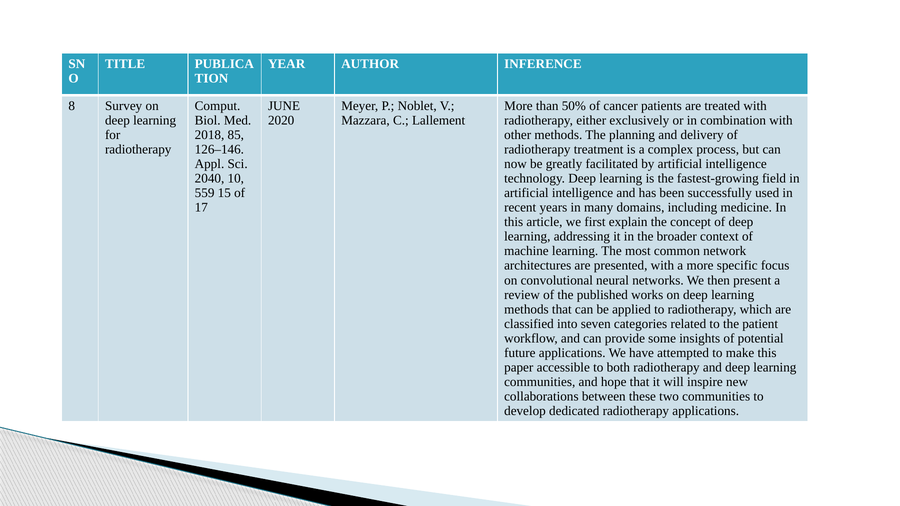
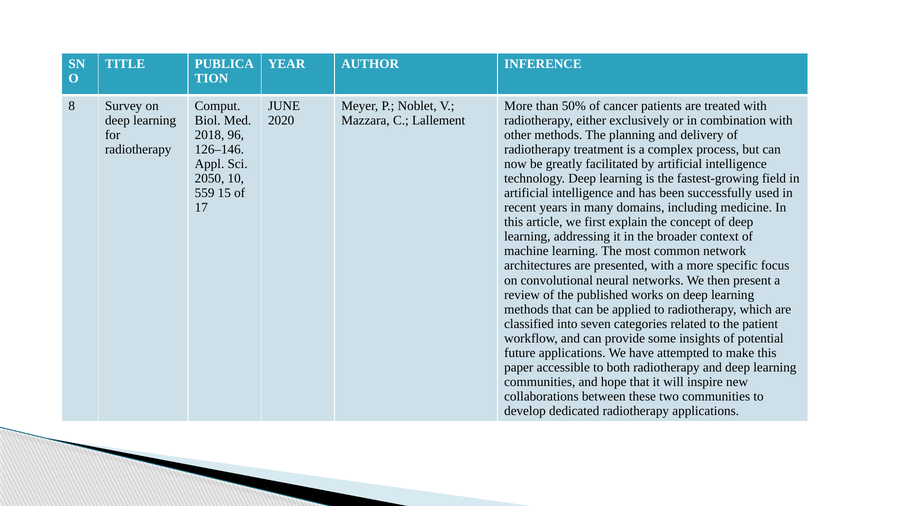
85: 85 -> 96 (236, 135)
2040: 2040 -> 2050 (210, 179)
